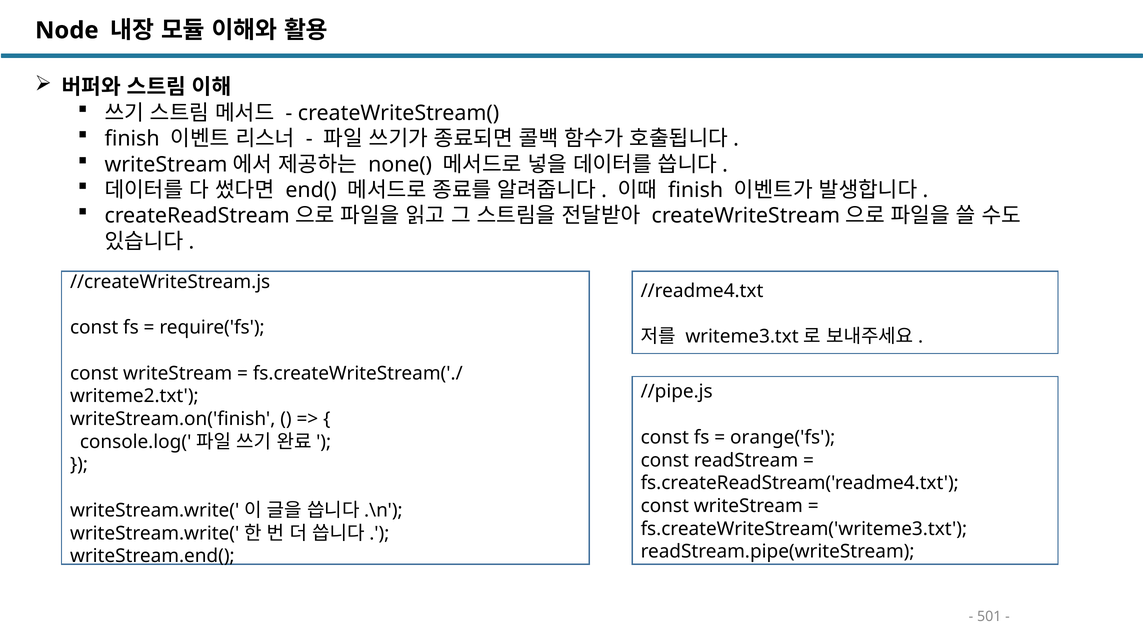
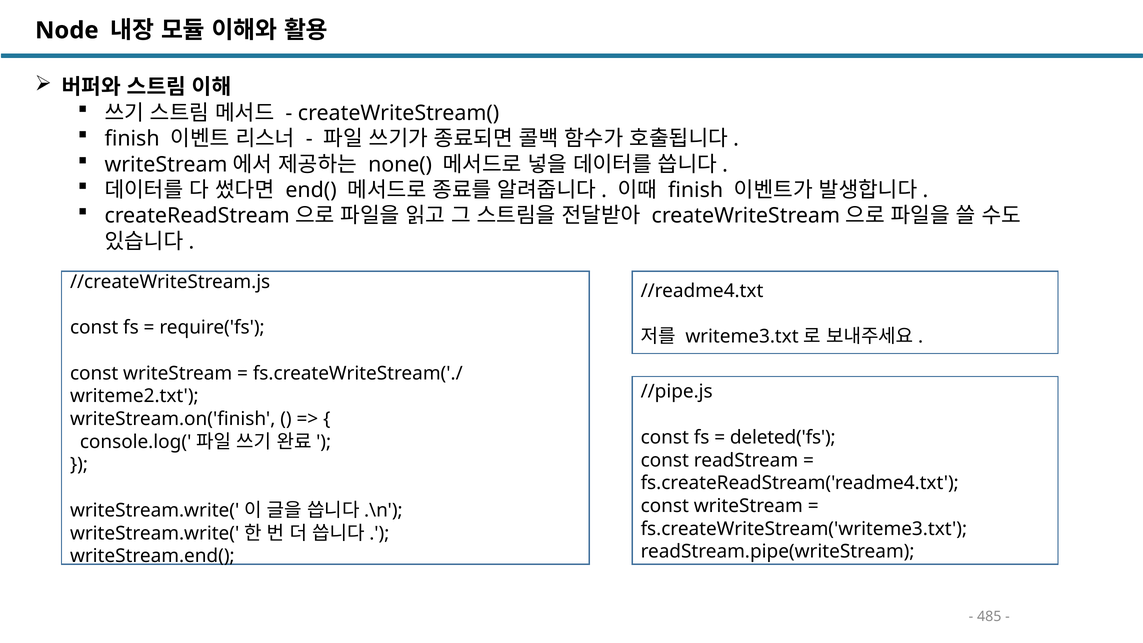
orange('fs: orange('fs -> deleted('fs (783, 437)
501: 501 -> 485 (989, 617)
